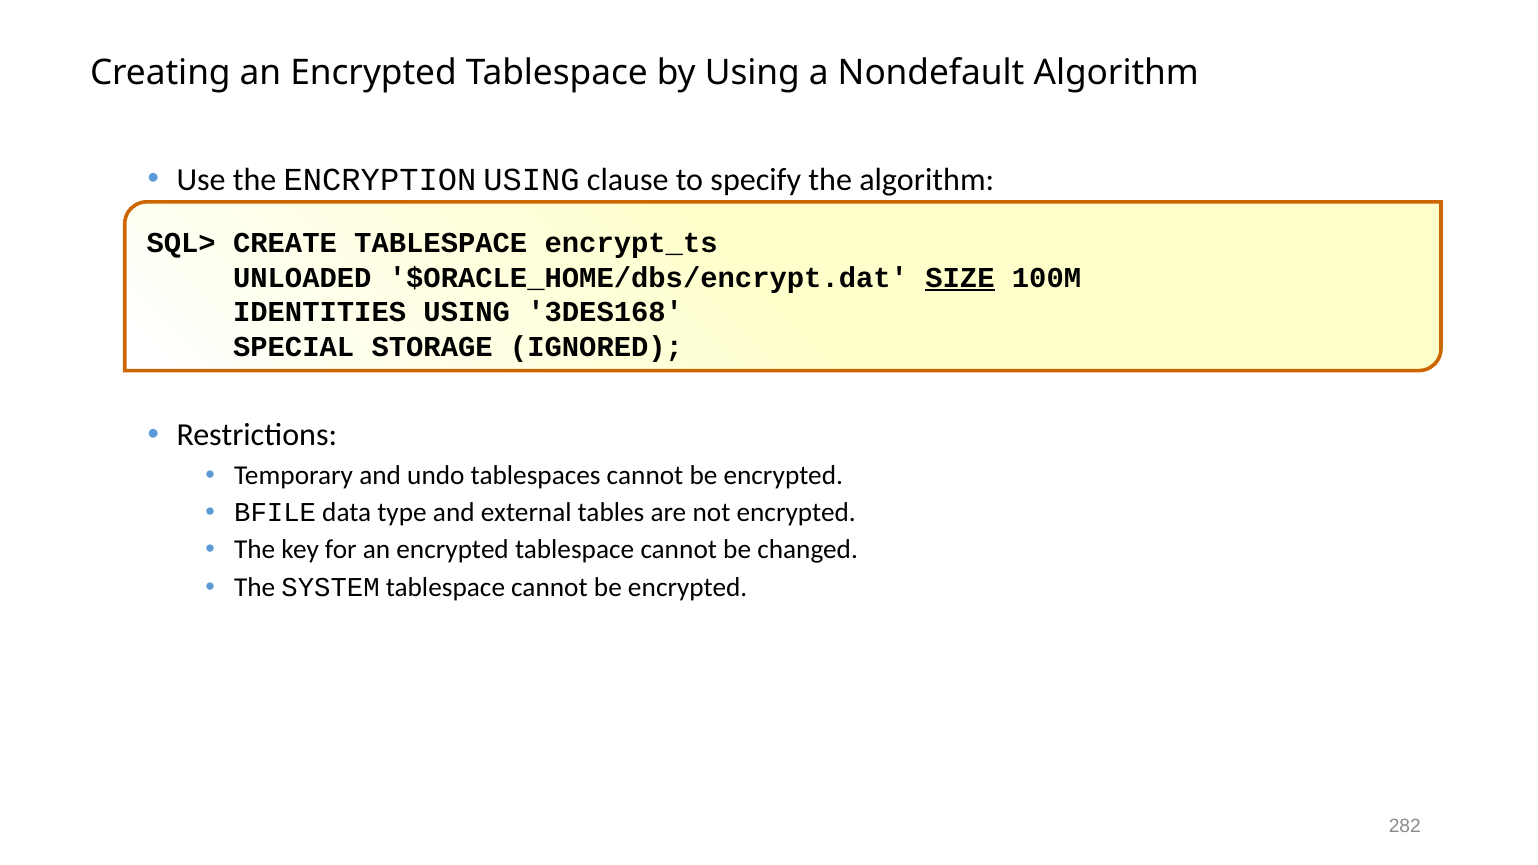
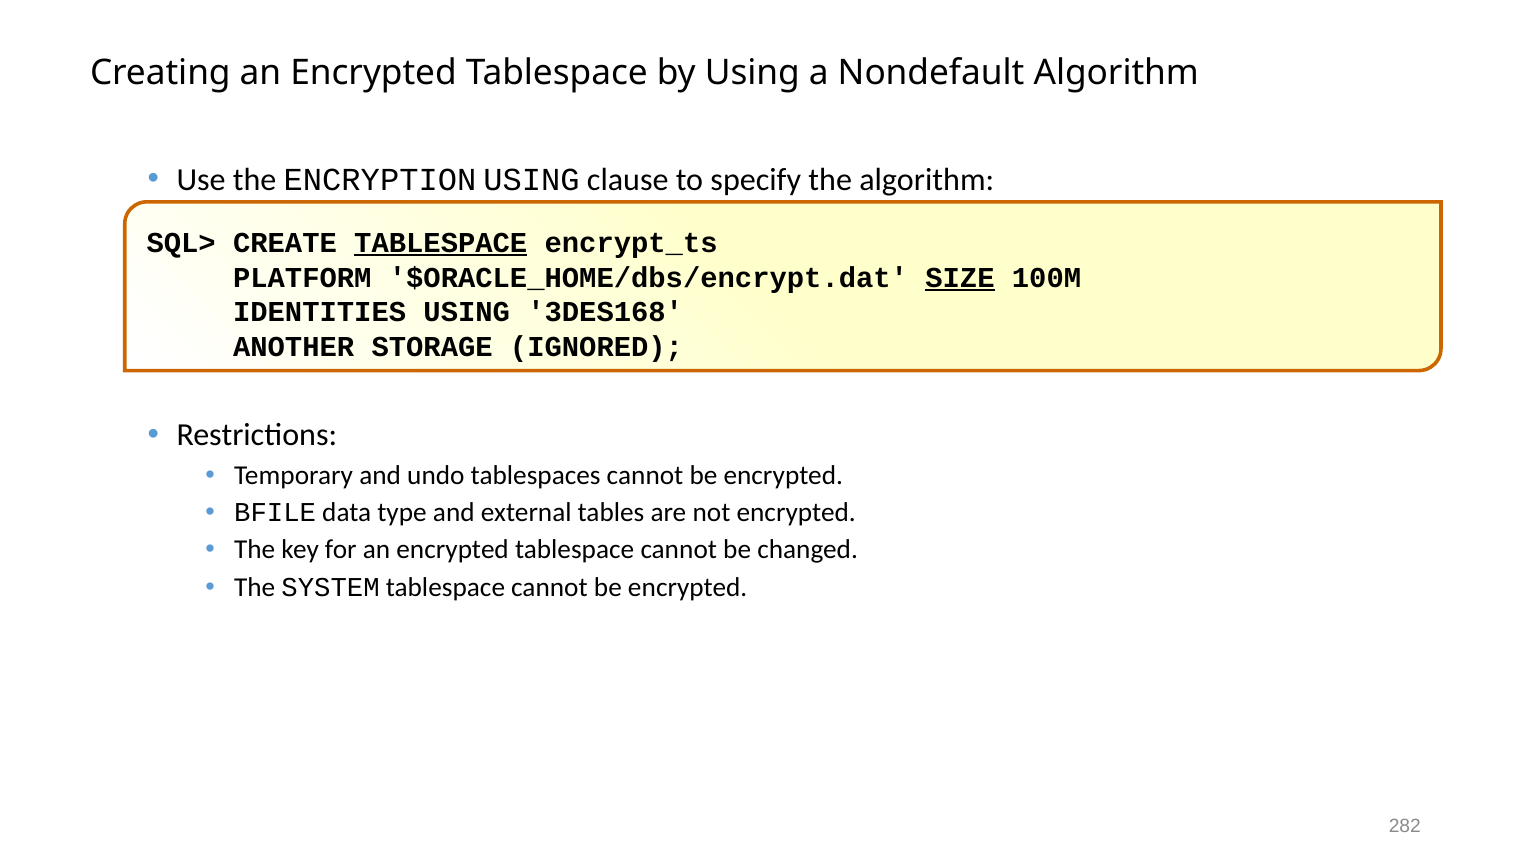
TABLESPACE underline: none -> present (441, 243)
UNLOADED: UNLOADED -> PLATFORM (302, 278)
SPECIAL: SPECIAL -> ANOTHER (294, 347)
